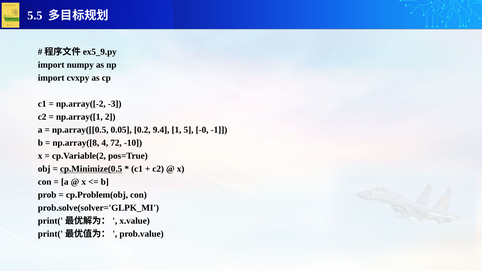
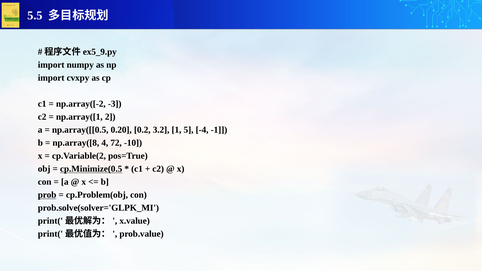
0.05: 0.05 -> 0.20 (121, 130)
9.4: 9.4 -> 3.2 (161, 130)
-0: -0 -> -4 (202, 130)
prob underline: none -> present (47, 195)
